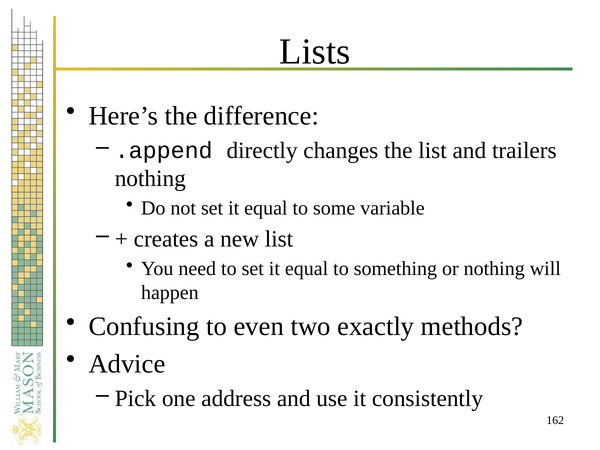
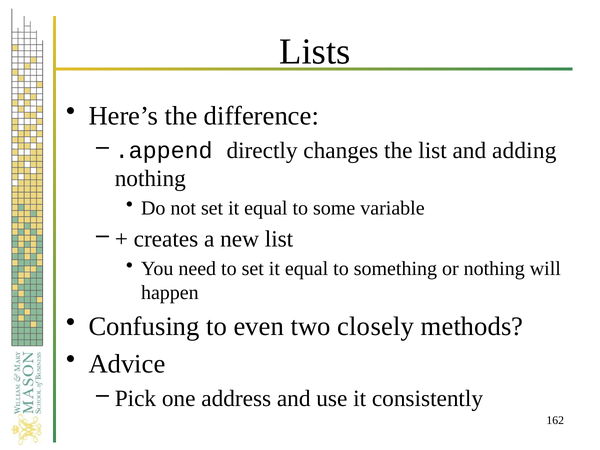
trailers: trailers -> adding (524, 150)
exactly: exactly -> closely (376, 327)
